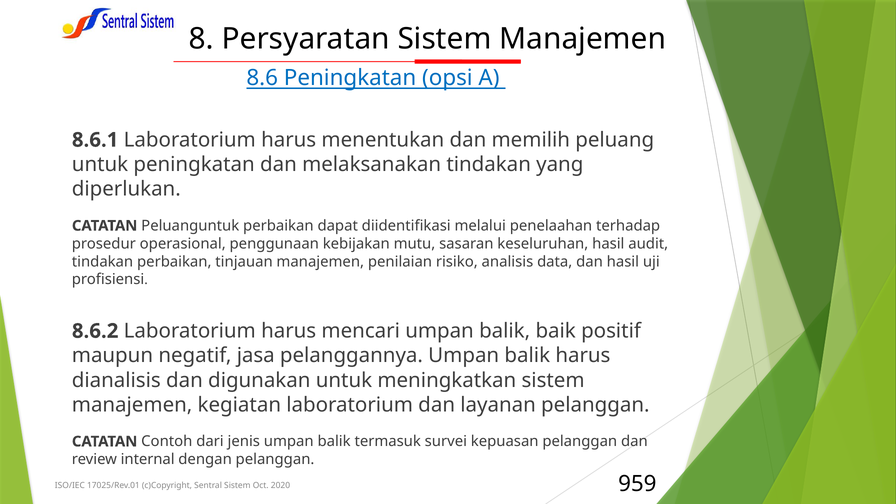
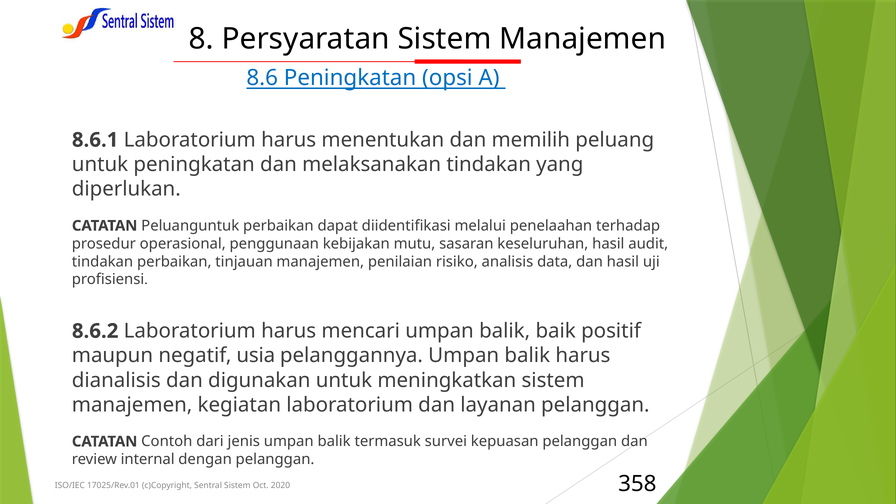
jasa: jasa -> usia (256, 356)
959: 959 -> 358 (637, 484)
